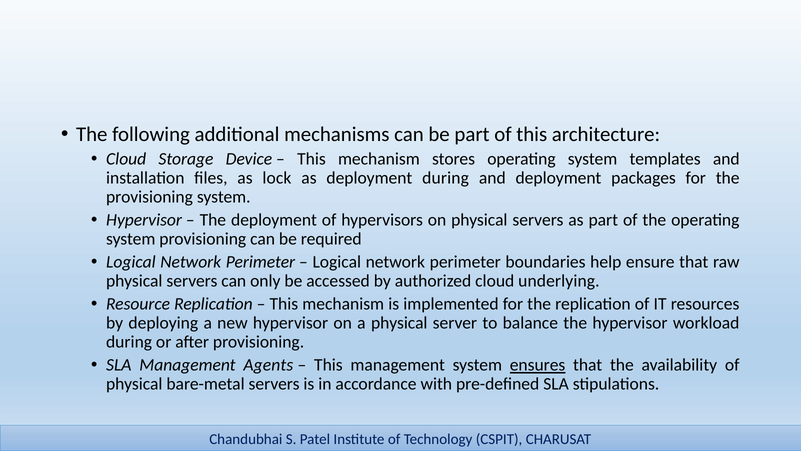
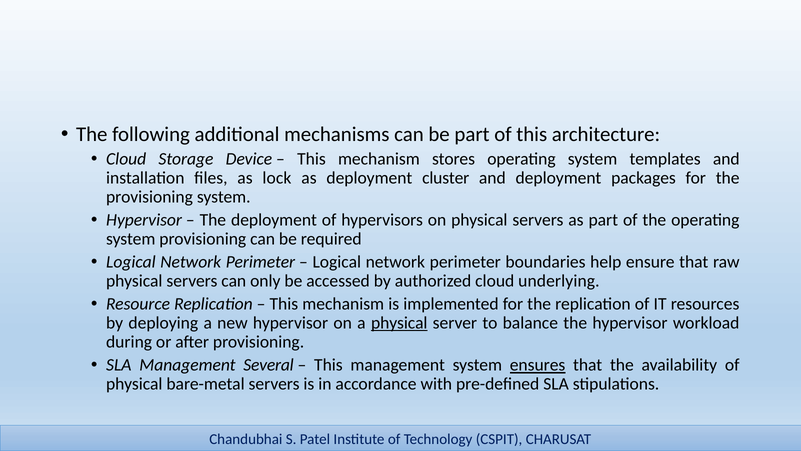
deployment during: during -> cluster (446, 178)
physical underline: none -> present (399, 323)
Agents: Agents -> Several (269, 365)
